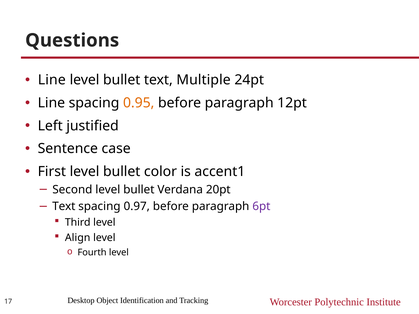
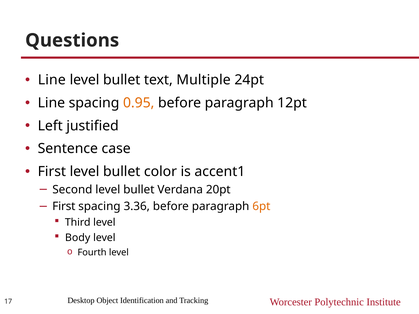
Text: Text -> First (64, 206)
0.97: 0.97 -> 3.36 (137, 206)
6pt colour: purple -> orange (261, 206)
Align: Align -> Body (78, 238)
